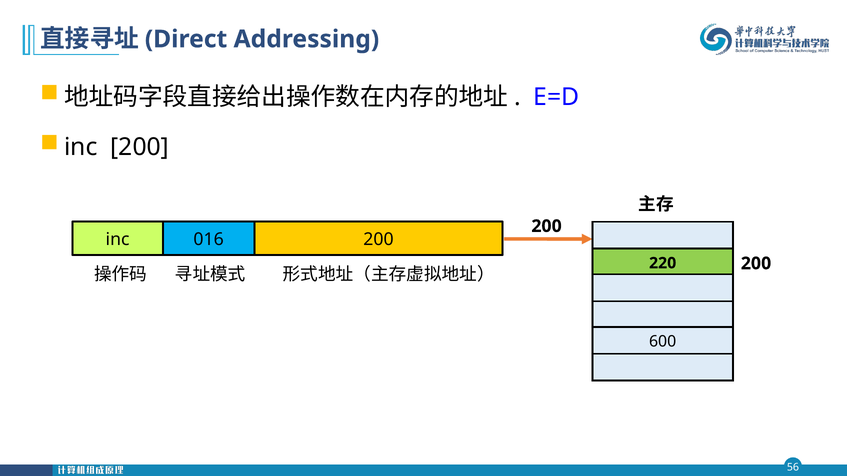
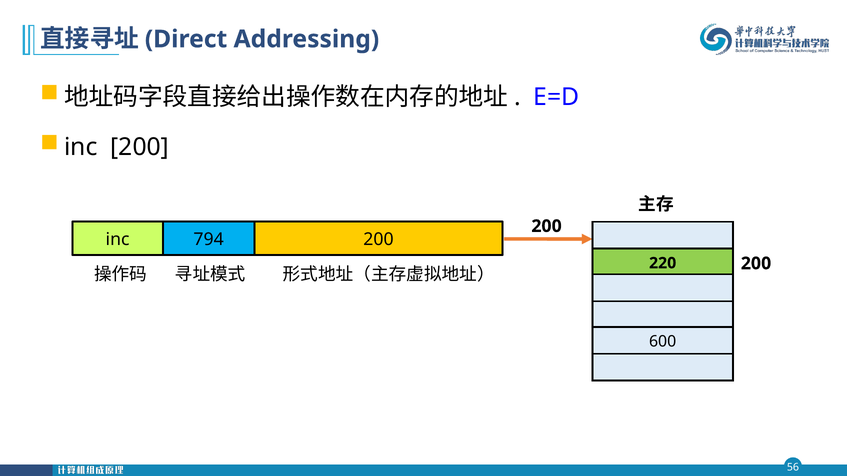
016: 016 -> 794 (209, 240)
